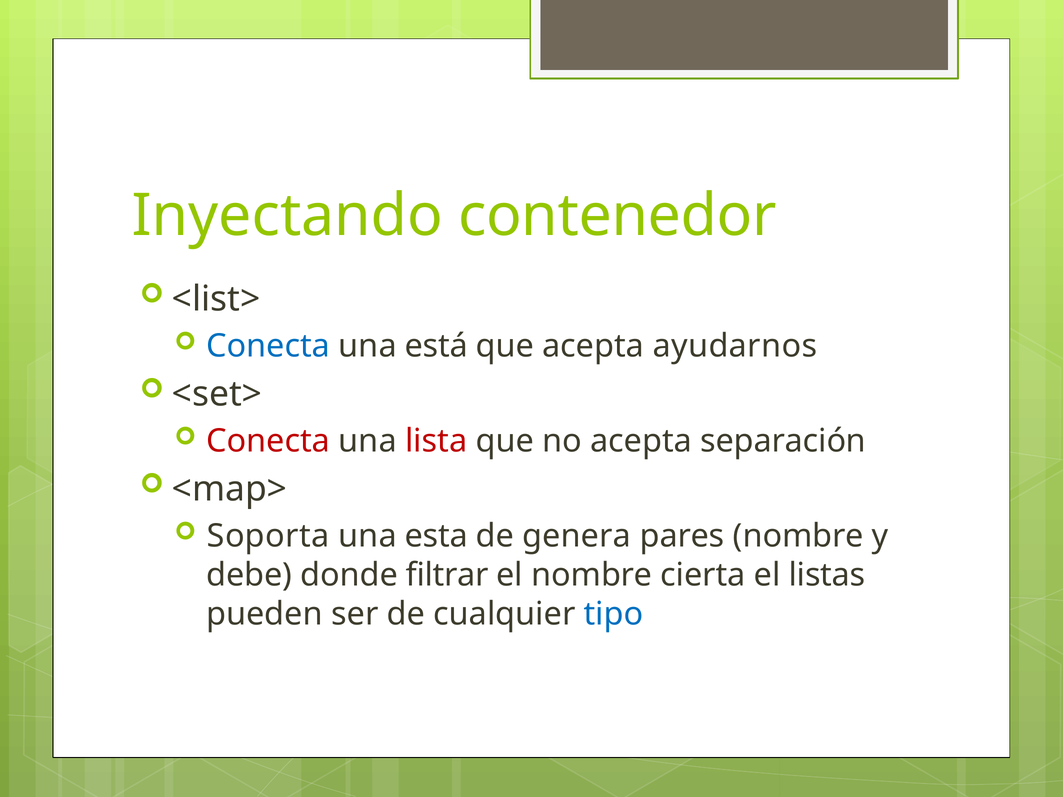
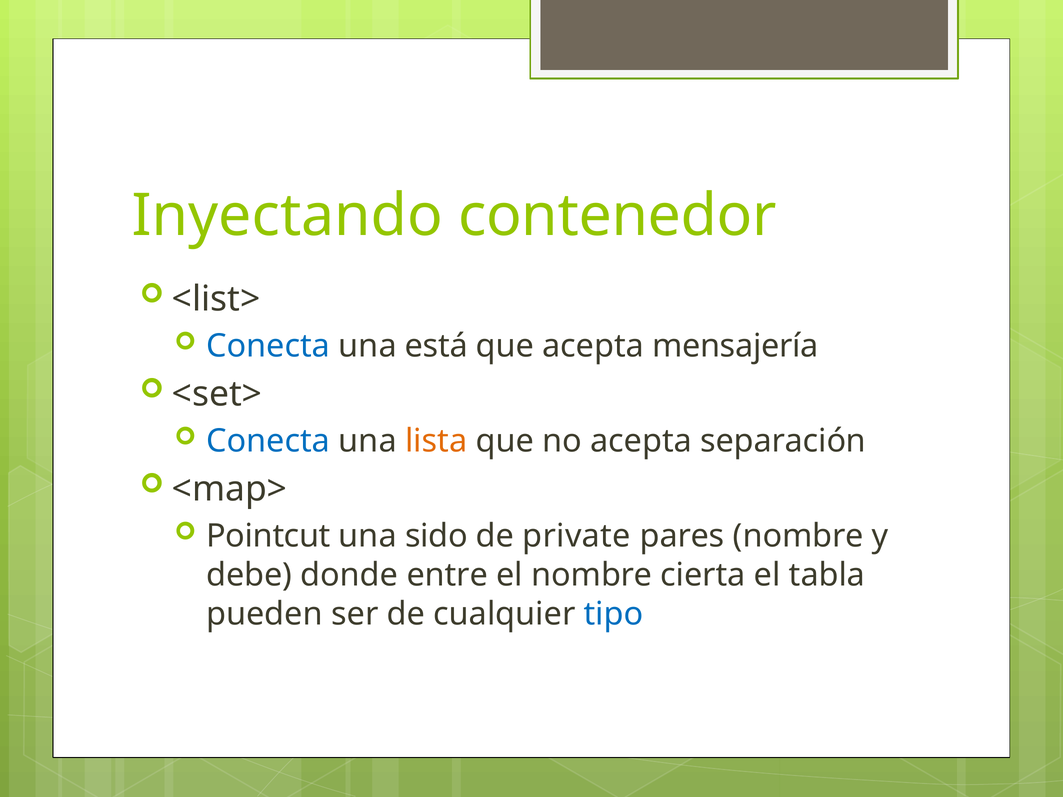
ayudarnos: ayudarnos -> mensajería (735, 346)
Conecta colour: red -> blue (268, 441)
lista colour: red -> orange (436, 441)
Soporta: Soporta -> Pointcut (268, 536)
esta: esta -> sido (436, 536)
genera: genera -> private (577, 536)
filtrar: filtrar -> entre (447, 575)
listas: listas -> tabla (827, 575)
